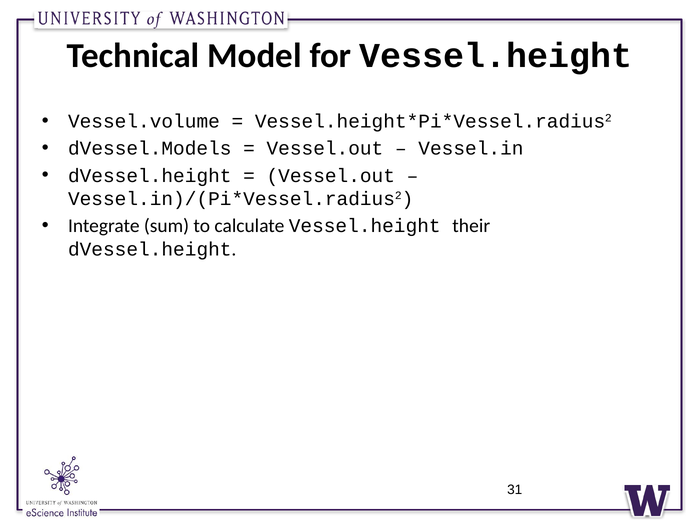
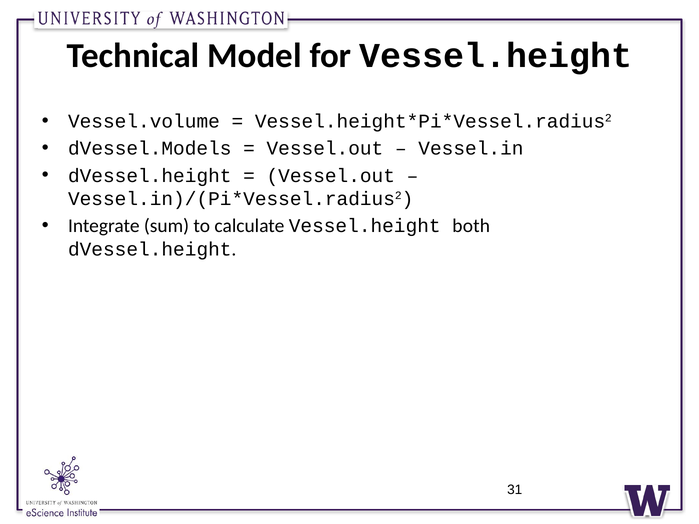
their: their -> both (471, 226)
